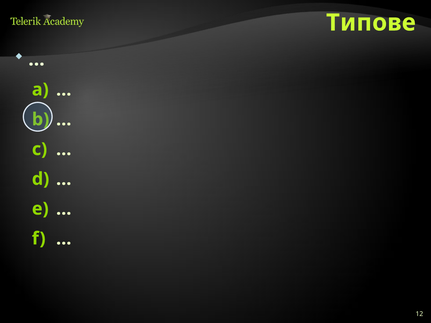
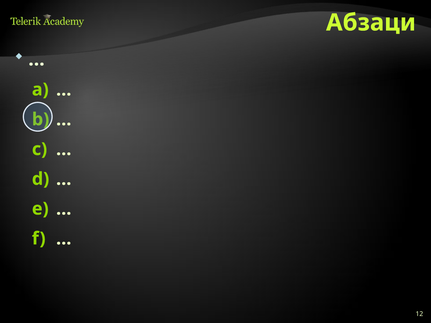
Типове: Типове -> Абзаци (371, 23)
